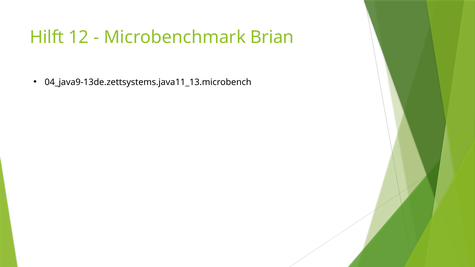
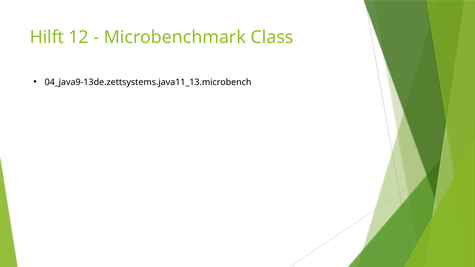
Brian: Brian -> Class (272, 37)
